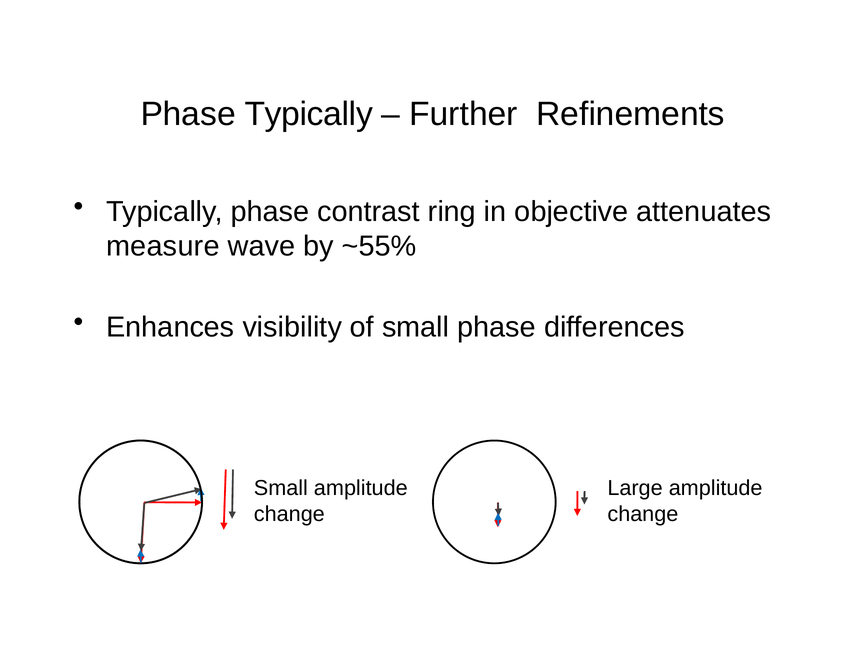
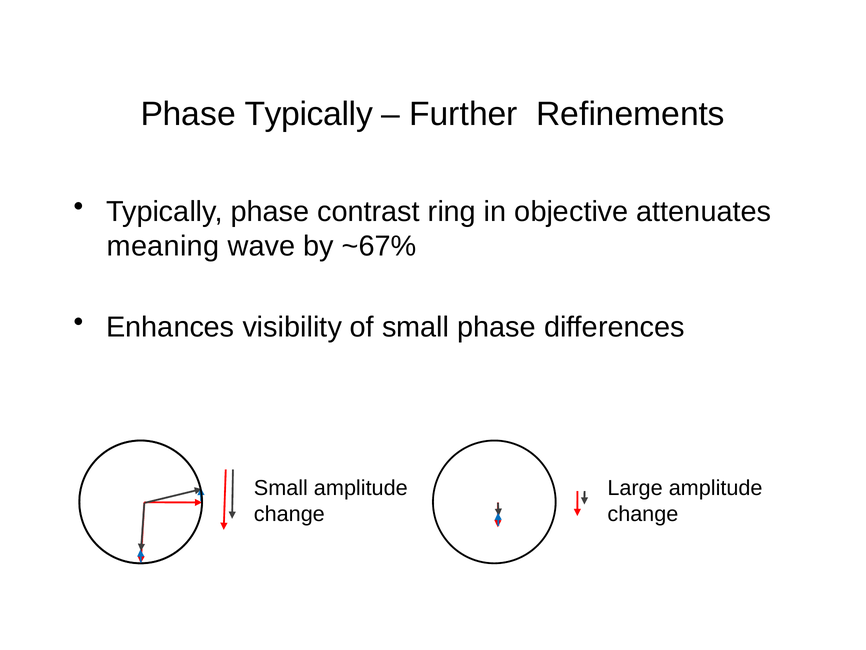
measure: measure -> meaning (163, 246)
~55%: ~55% -> ~67% (379, 246)
